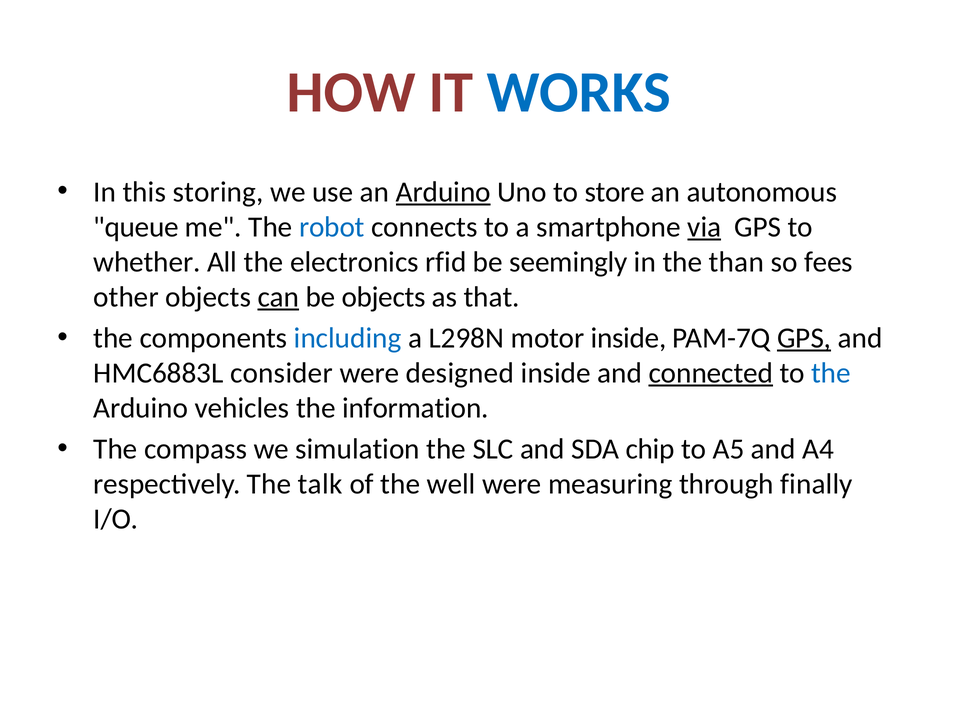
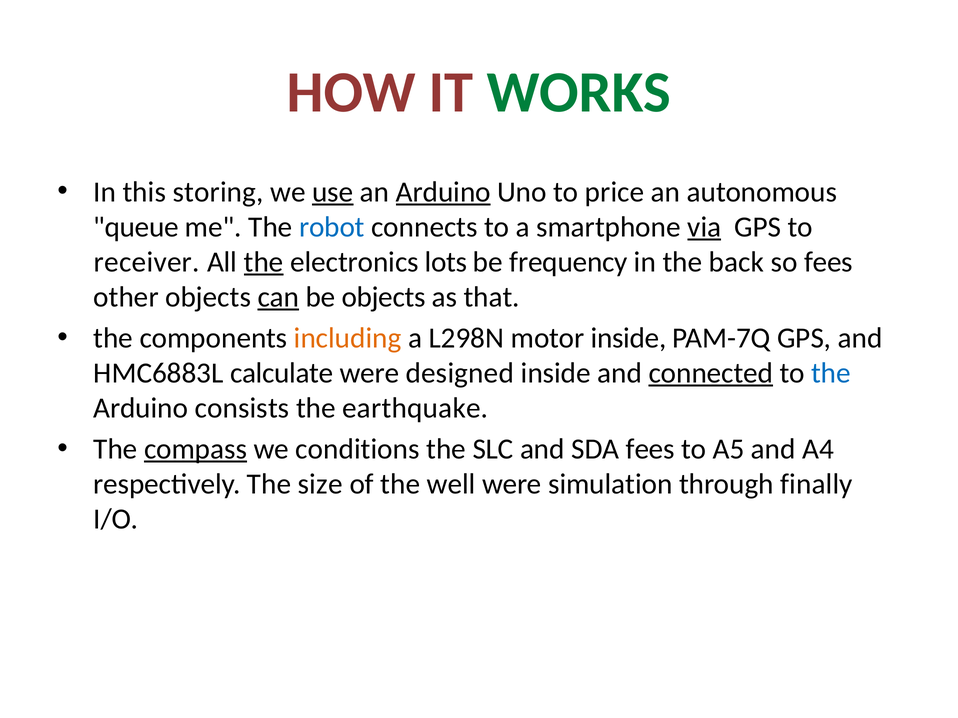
WORKS colour: blue -> green (579, 93)
use underline: none -> present (333, 192)
store: store -> price (615, 192)
whether: whether -> receiver (147, 262)
the underline: none -> present (264, 262)
rfid: rfid -> lots (446, 262)
seemingly: seemingly -> frequency (569, 262)
than: than -> back (736, 262)
including colour: blue -> orange (348, 338)
GPS underline: present -> none (804, 338)
consider: consider -> calculate (282, 373)
vehicles: vehicles -> consists (242, 408)
information: information -> earthquake (415, 408)
compass underline: none -> present (196, 449)
simulation: simulation -> conditions (358, 449)
SDA chip: chip -> fees (650, 449)
talk: talk -> size (320, 484)
measuring: measuring -> simulation (610, 484)
